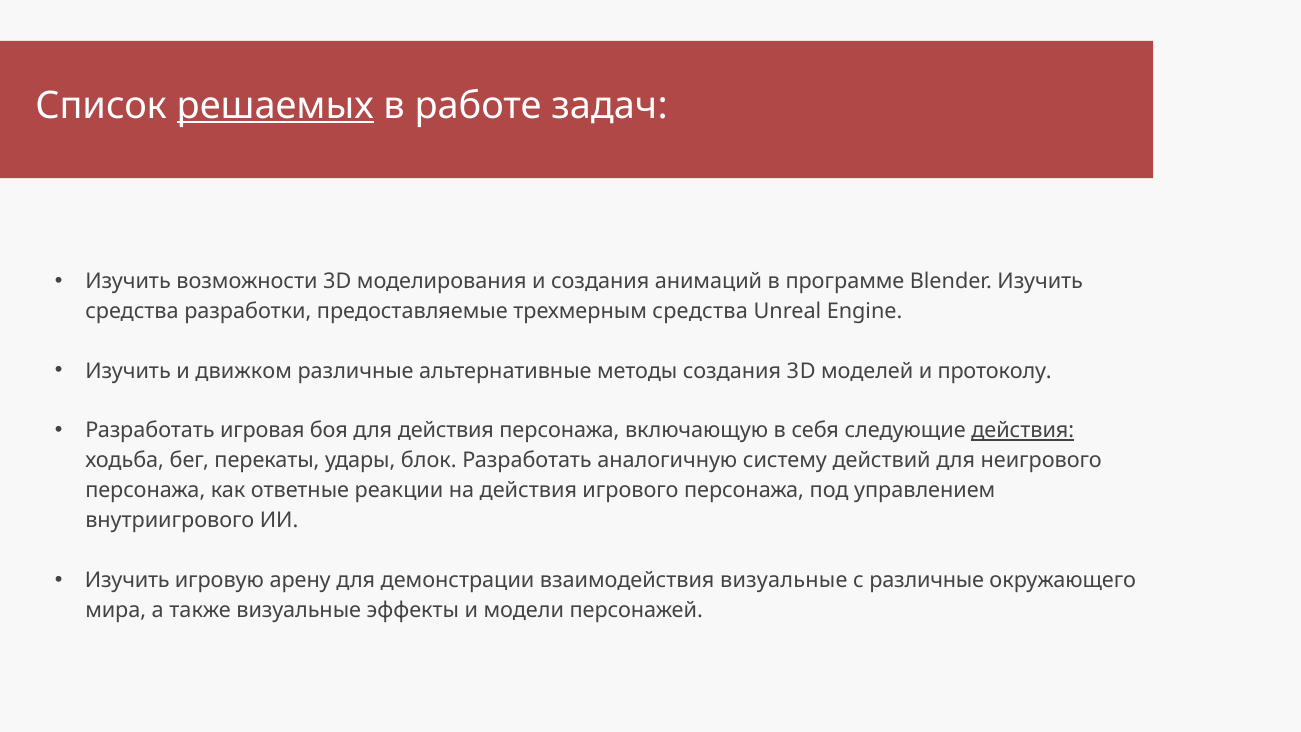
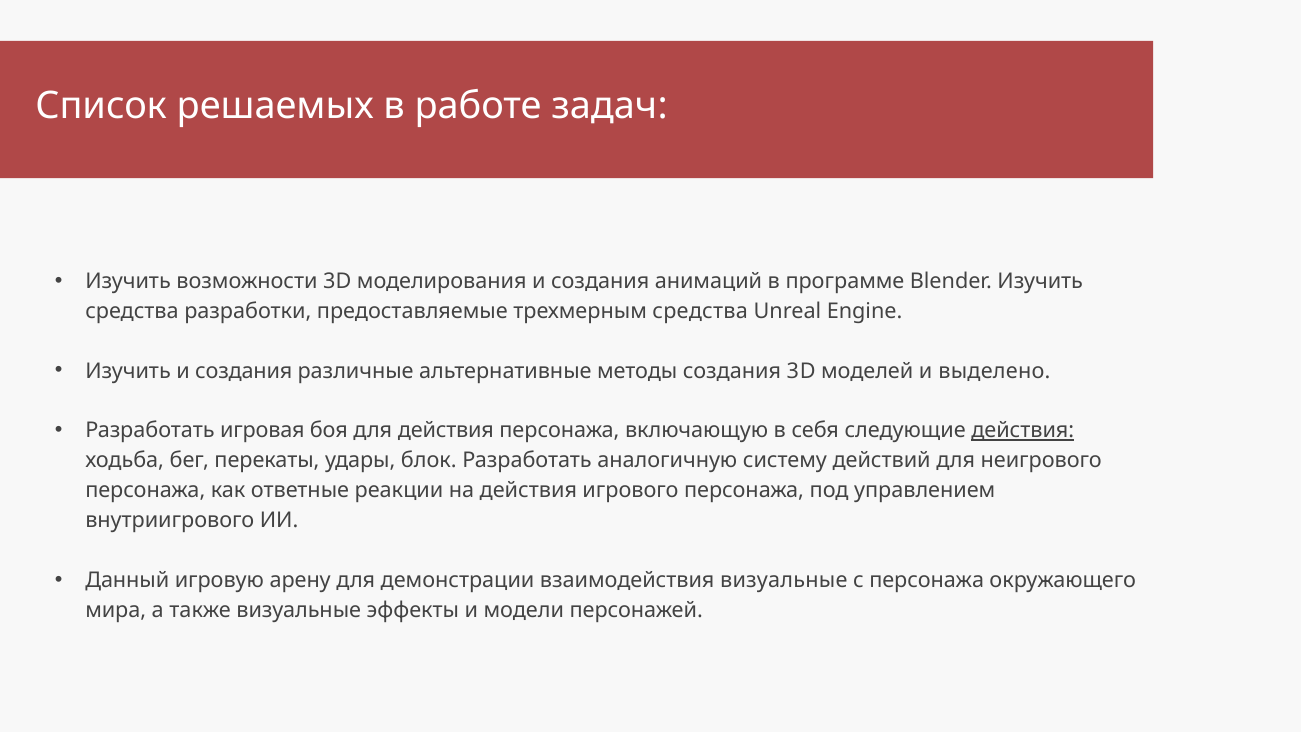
решаемых underline: present -> none (275, 106)
Изучить и движком: движком -> создания (244, 371)
протоколу: протоколу -> выделено (994, 371)
Изучить: Изучить -> Данный (127, 580)
с различные: различные -> персонажа (927, 580)
